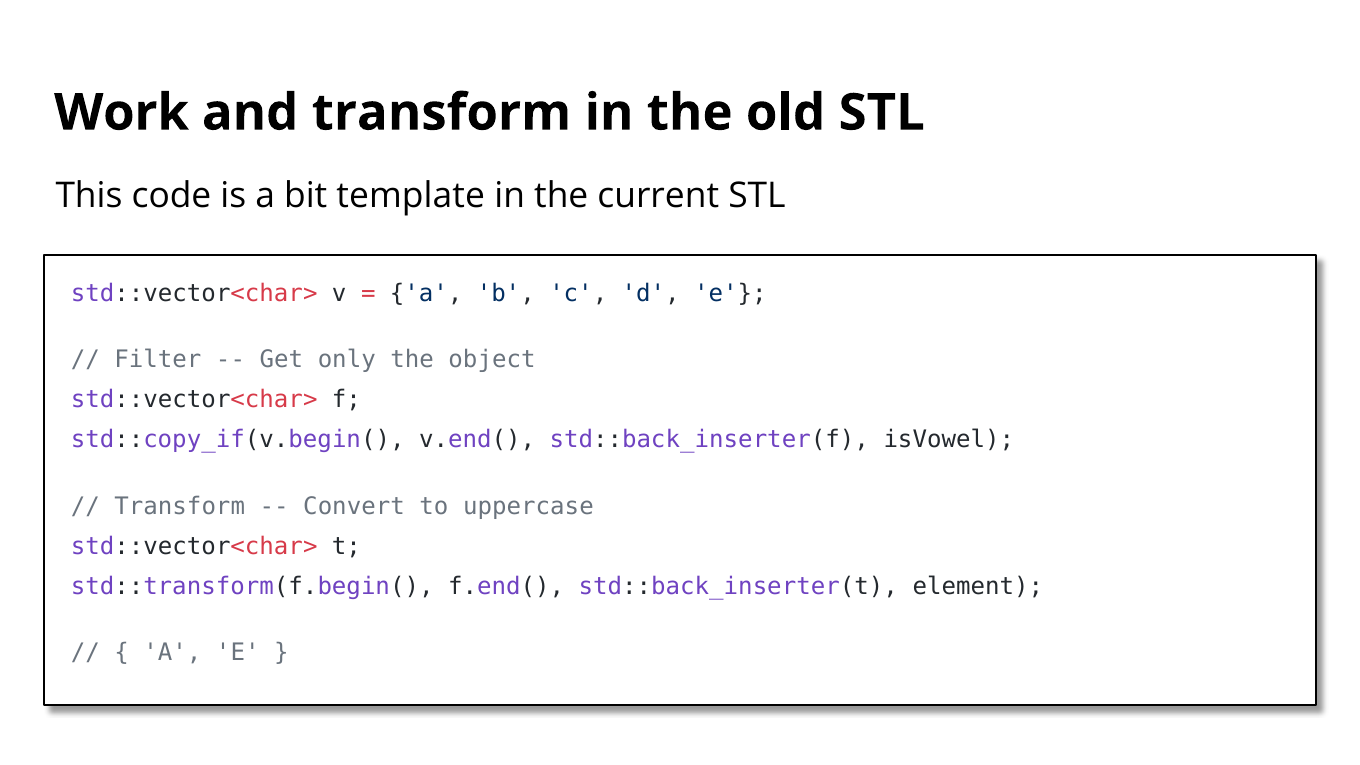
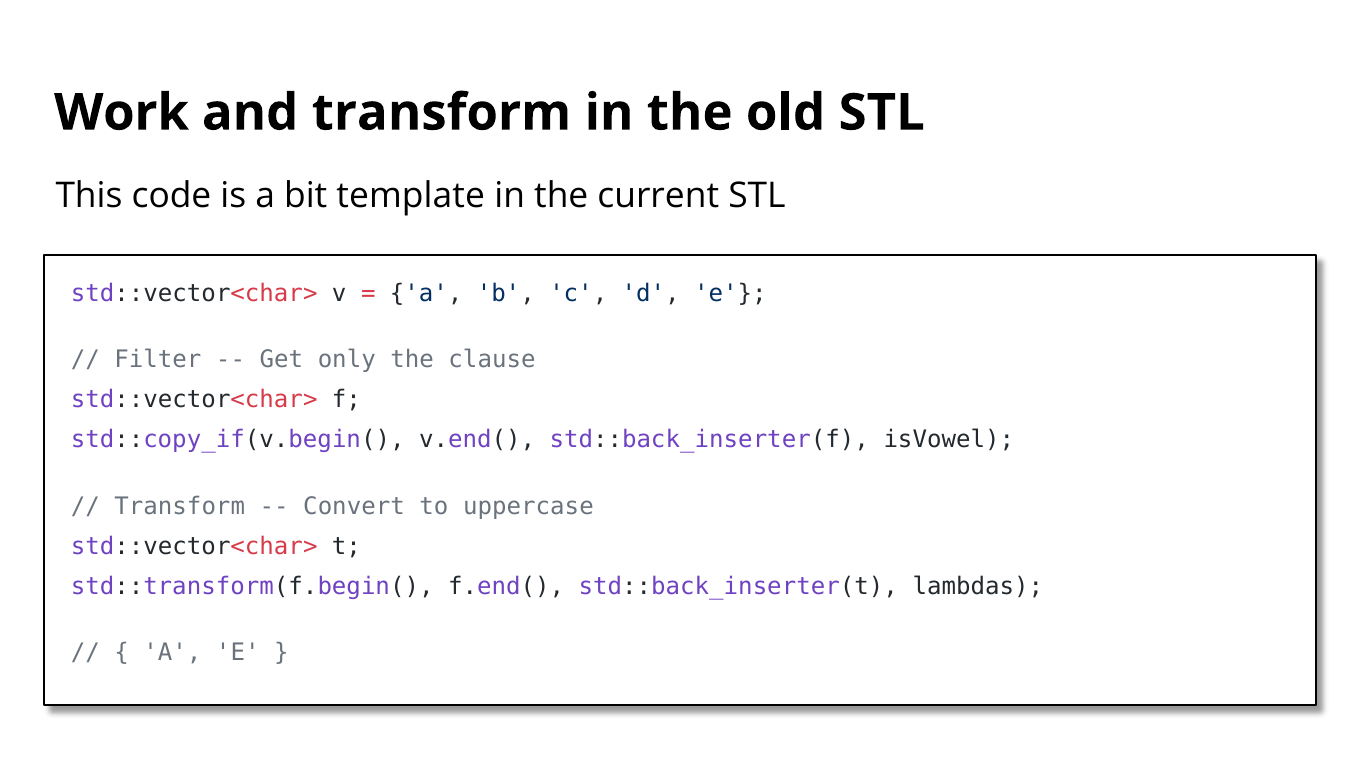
object: object -> clause (492, 360)
element: element -> lambdas (978, 587)
